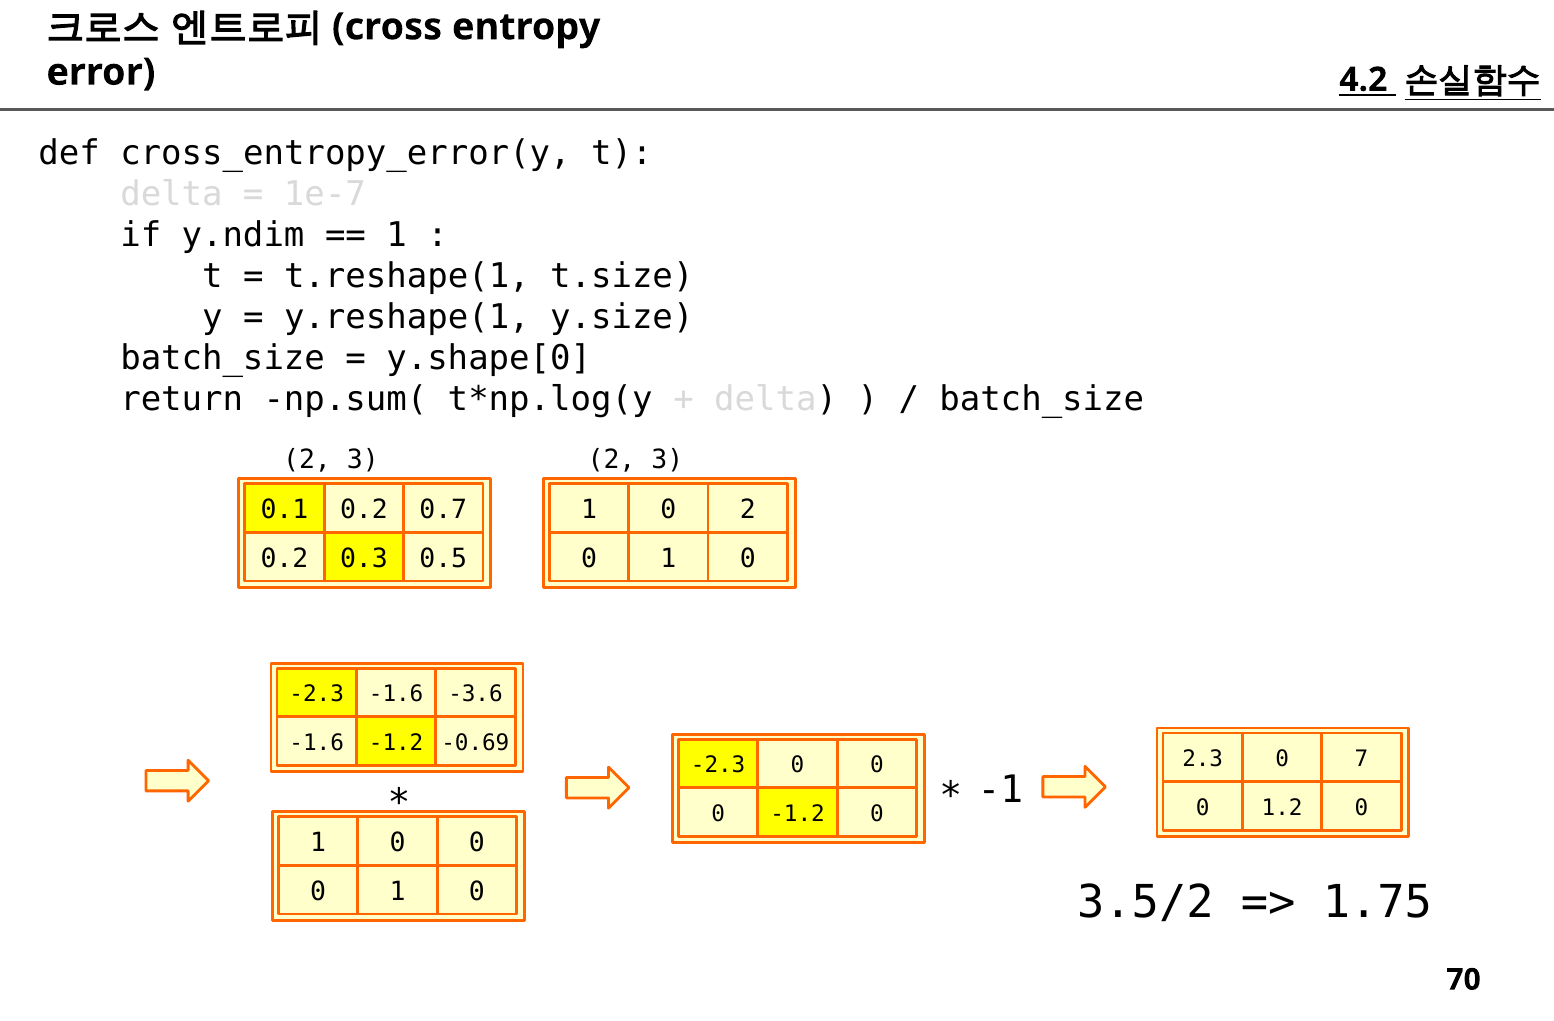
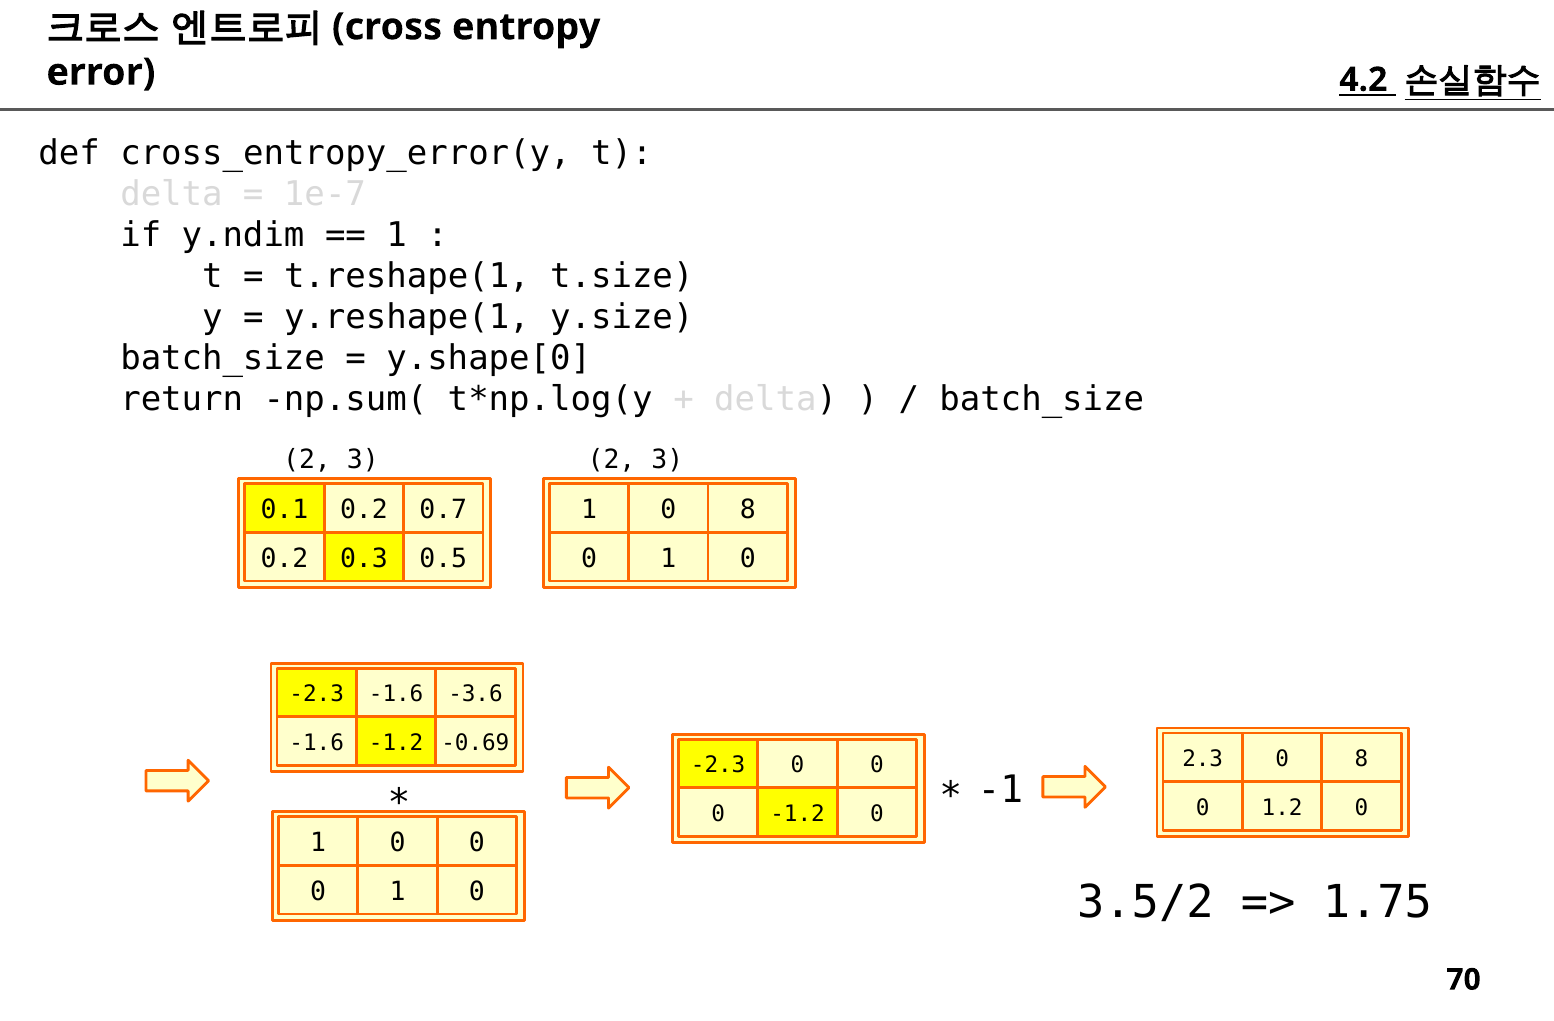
1 0 2: 2 -> 8 (748, 510)
2.3 0 7: 7 -> 8 (1361, 759)
